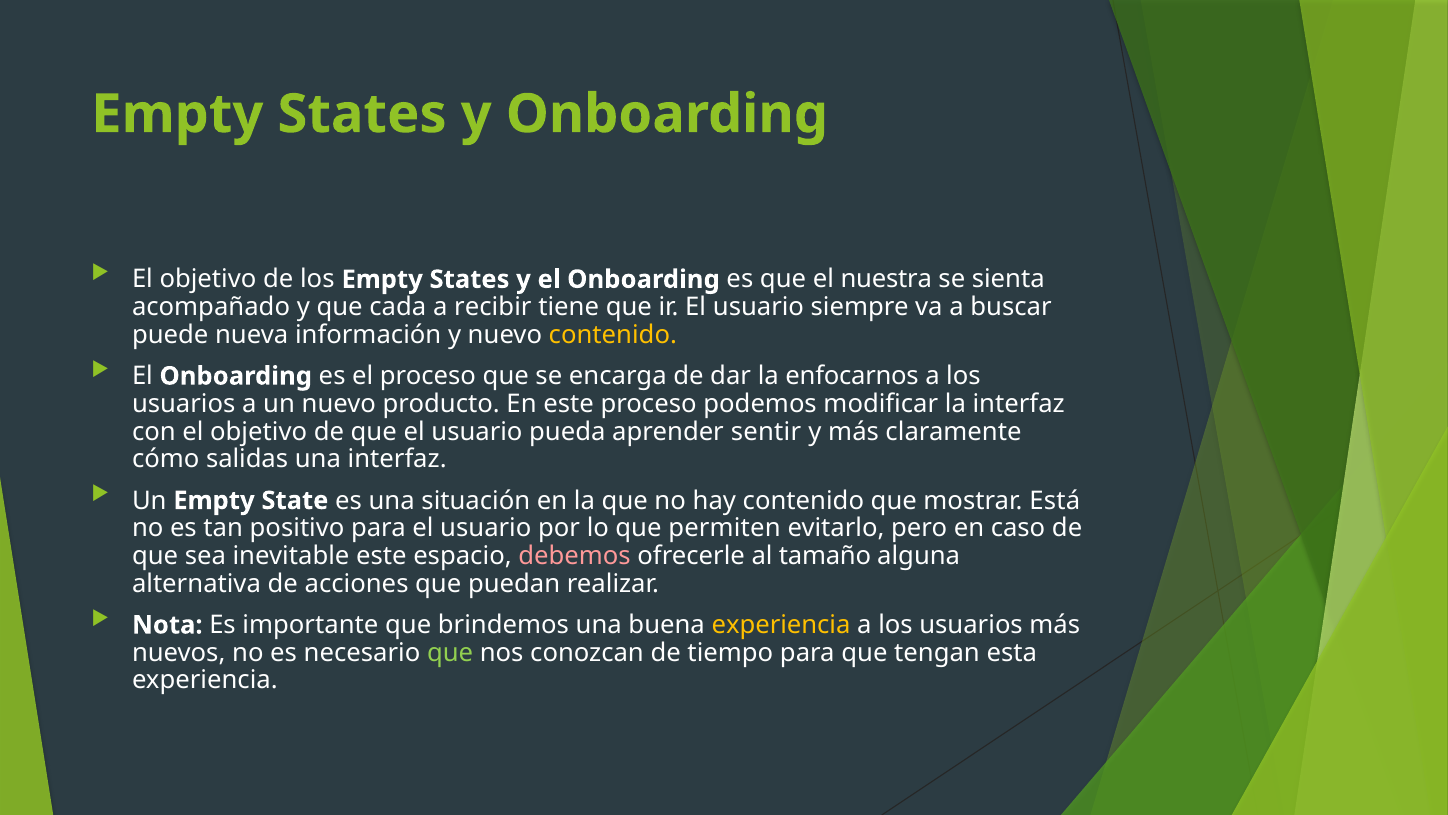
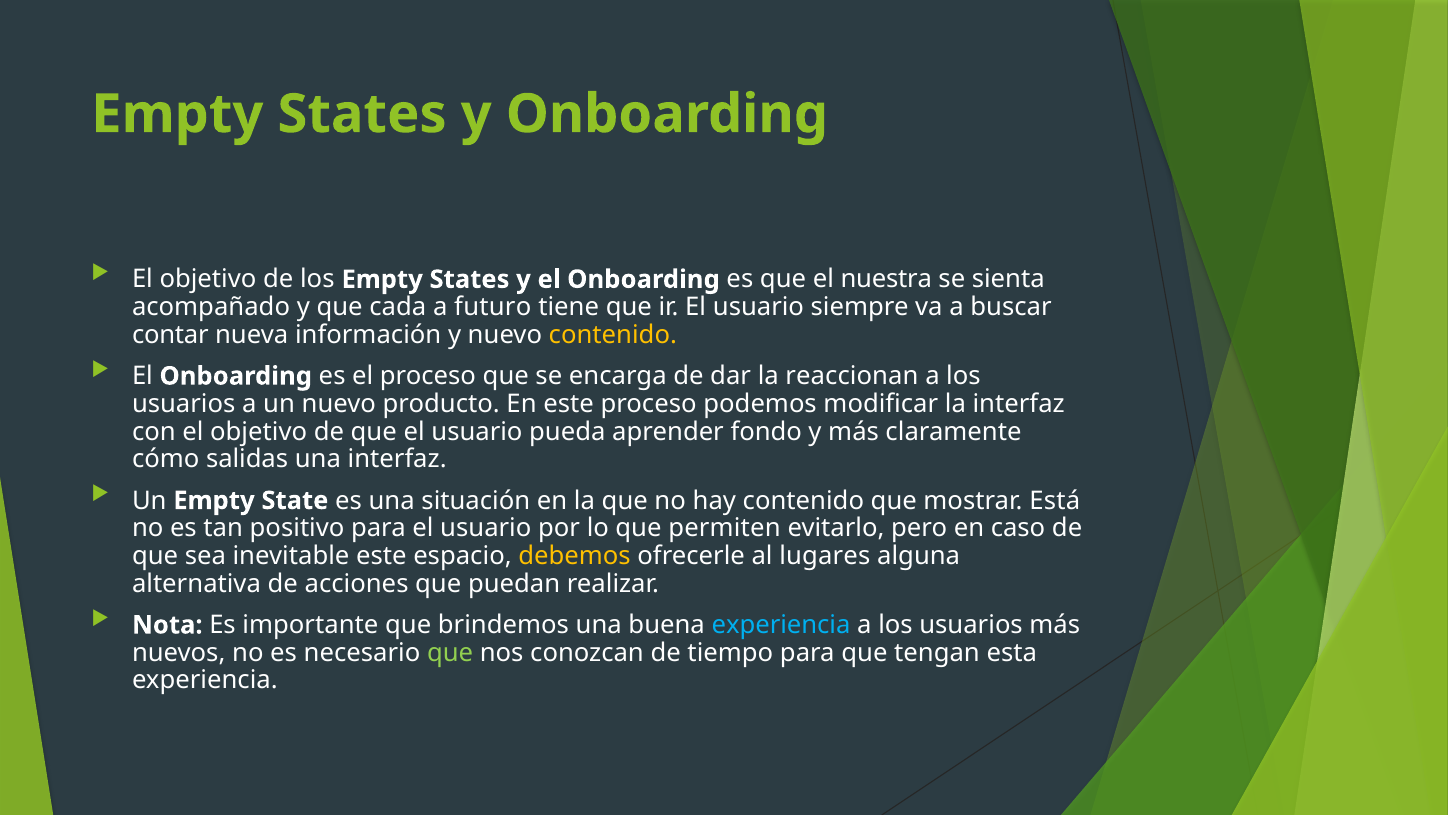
recibir: recibir -> futuro (493, 307)
puede: puede -> contar (170, 335)
enfocarnos: enfocarnos -> reaccionan (852, 376)
sentir: sentir -> fondo (766, 431)
debemos colour: pink -> yellow (575, 556)
tamaño: tamaño -> lugares (825, 556)
experiencia colour: yellow -> light blue (781, 625)
